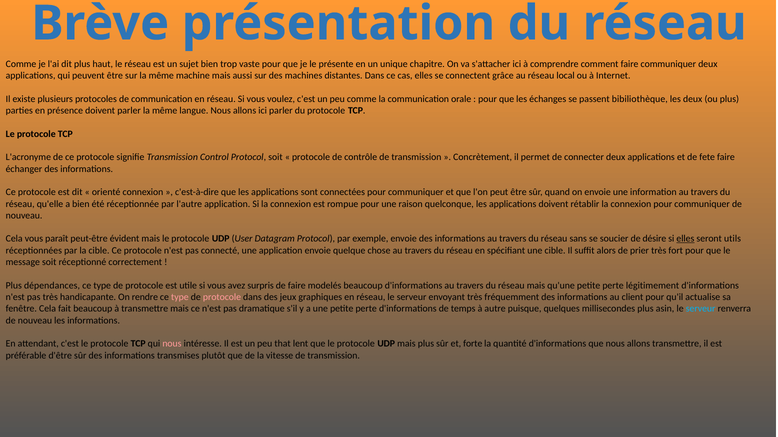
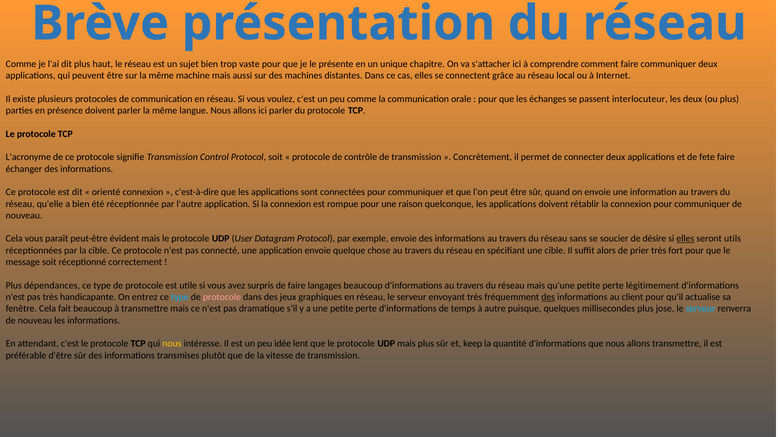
bibiliothèque: bibiliothèque -> interlocuteur (640, 99)
modelés: modelés -> langages (325, 286)
rendre: rendre -> entrez (145, 297)
type colour: pink -> light blue (180, 297)
des underline: none -> present (548, 297)
asin: asin -> jose (665, 309)
nous colour: pink -> yellow (172, 344)
that: that -> idée (283, 344)
forte: forte -> keep (473, 344)
